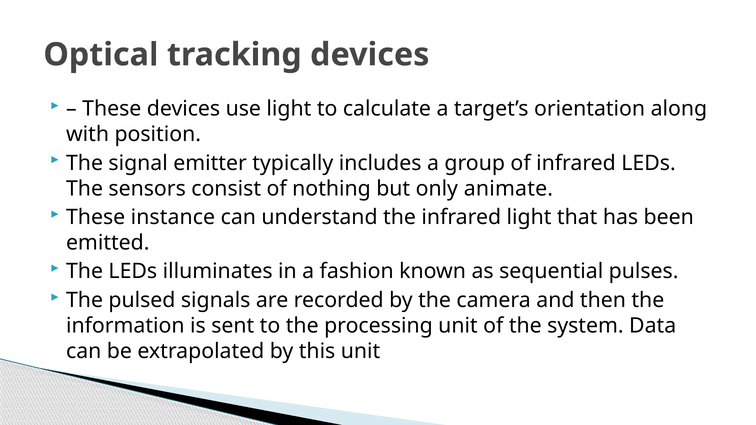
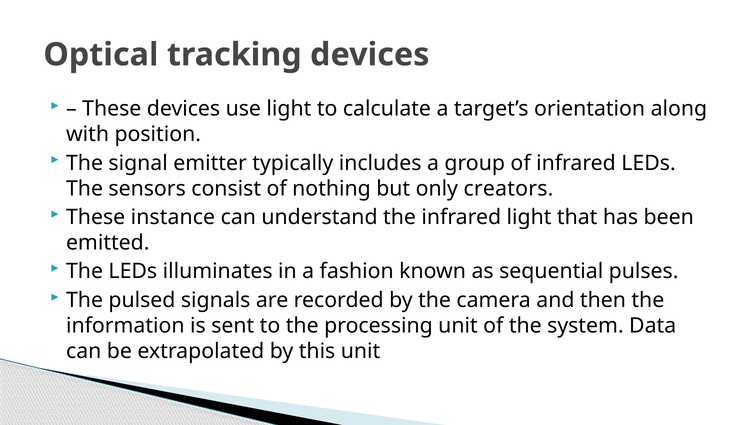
animate: animate -> creators (508, 189)
